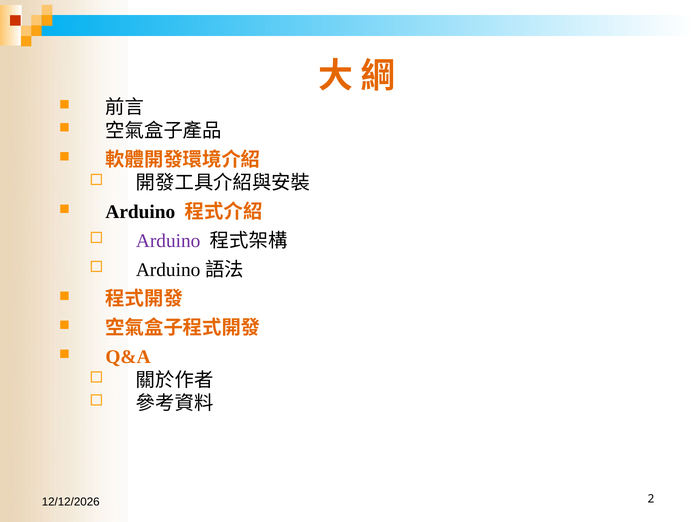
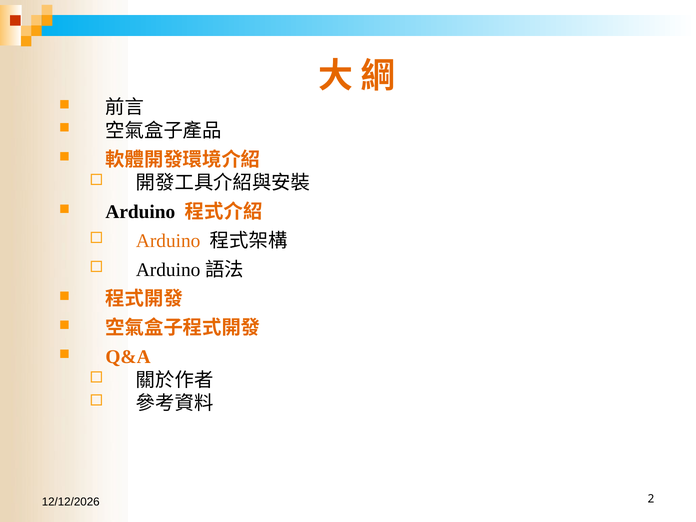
Arduino colour: purple -> orange (168, 241)
